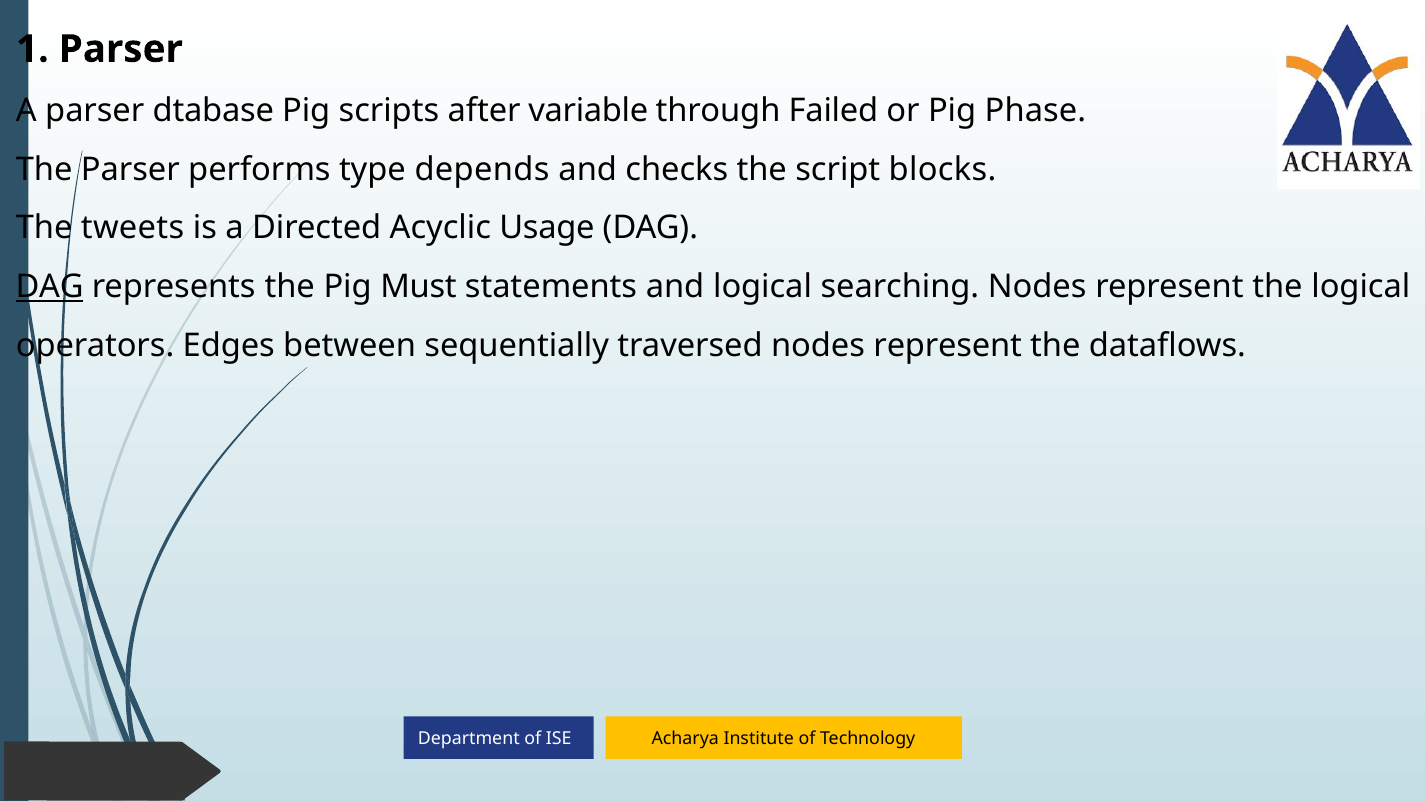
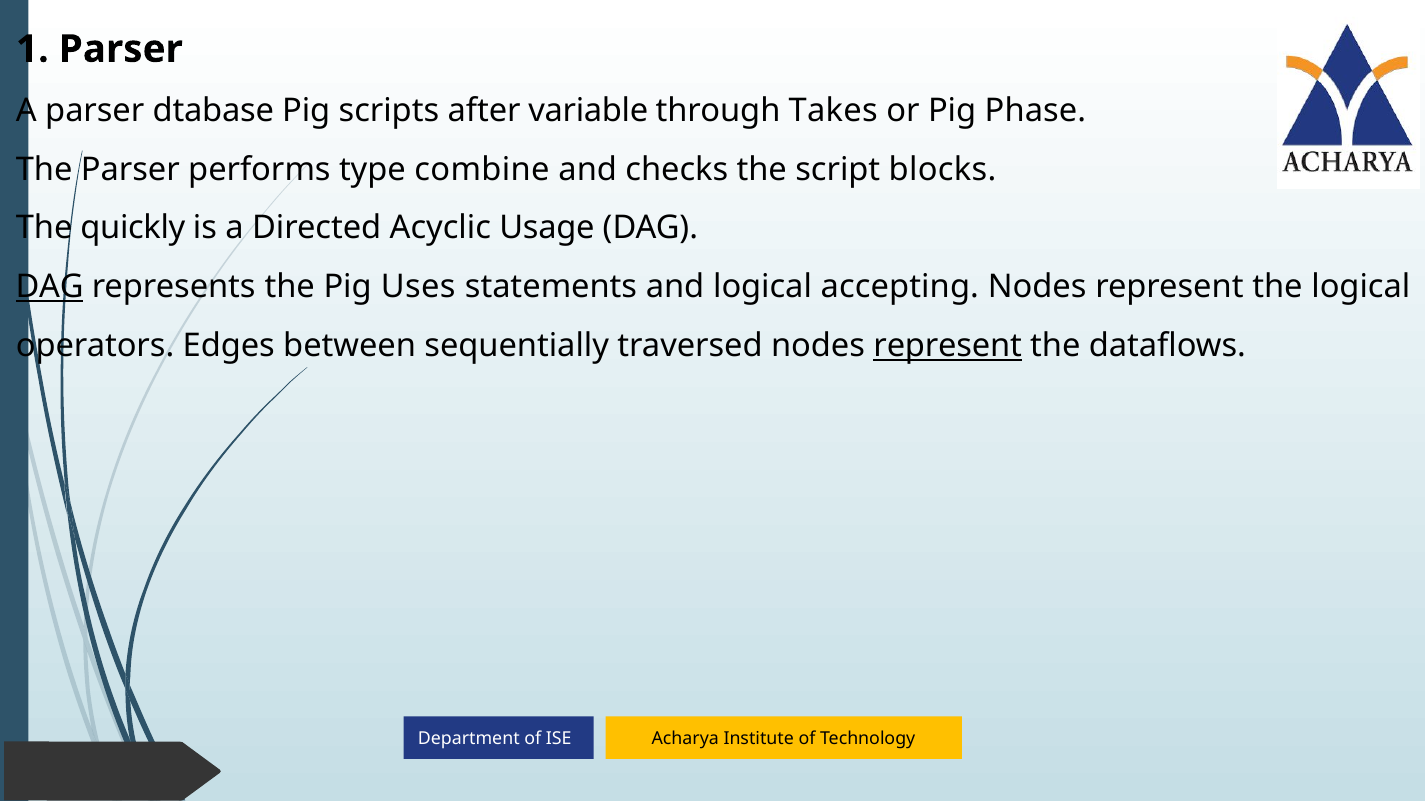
Failed: Failed -> Takes (833, 111)
depends: depends -> combine (482, 170)
tweets: tweets -> quickly (133, 228)
Must: Must -> Uses (418, 287)
searching: searching -> accepting (900, 287)
represent underline: none -> present (948, 346)
